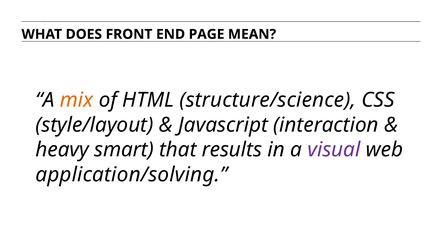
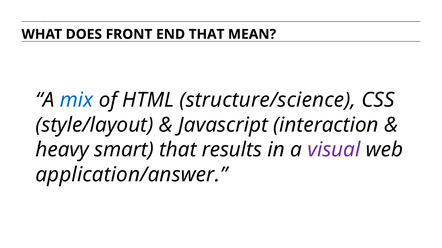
END PAGE: PAGE -> THAT (207, 34)
mix colour: orange -> blue (77, 100)
application/solving: application/solving -> application/answer (131, 175)
